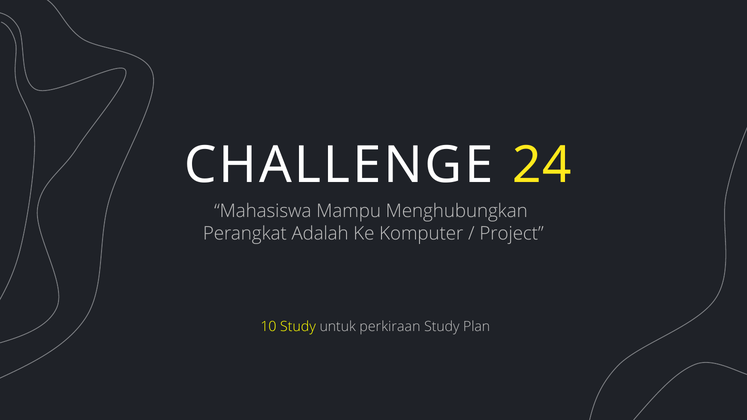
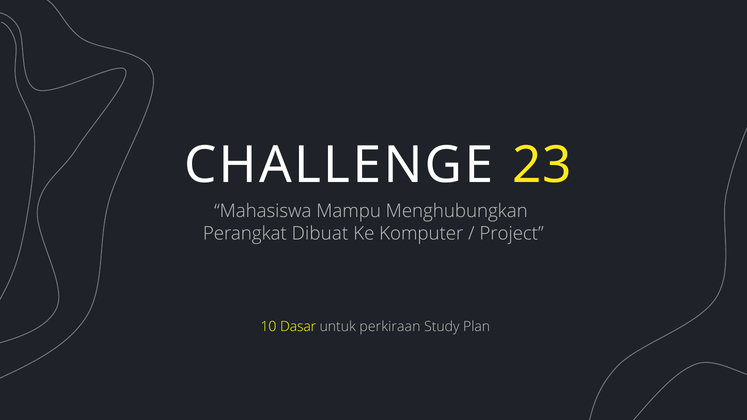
24: 24 -> 23 (542, 165)
Adalah: Adalah -> Dibuat (320, 234)
10 Study: Study -> Dasar (298, 327)
